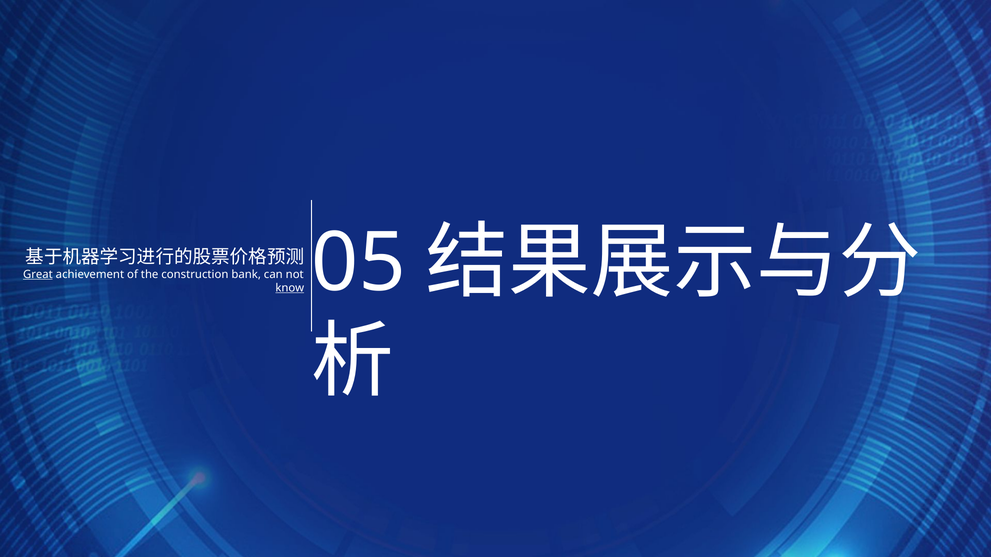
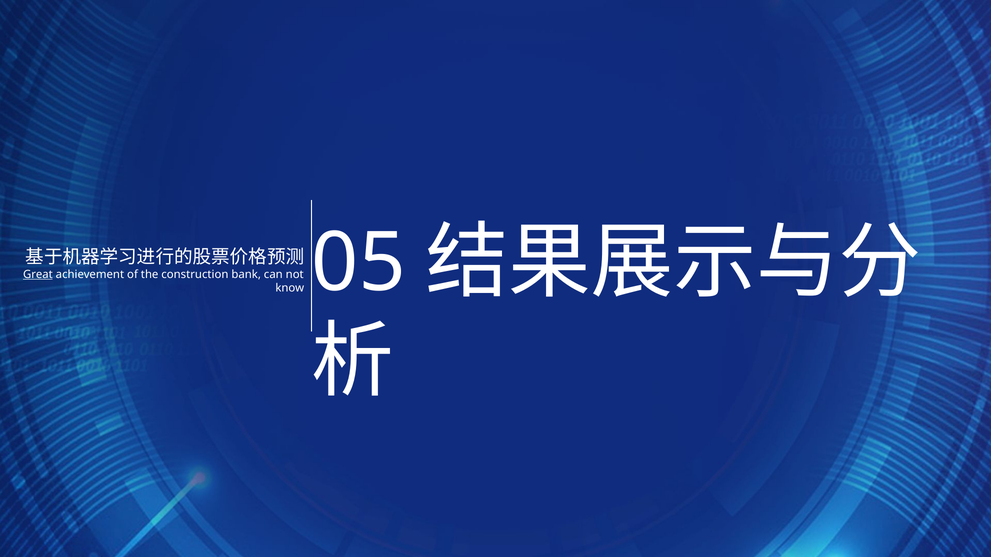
know underline: present -> none (290, 288)
